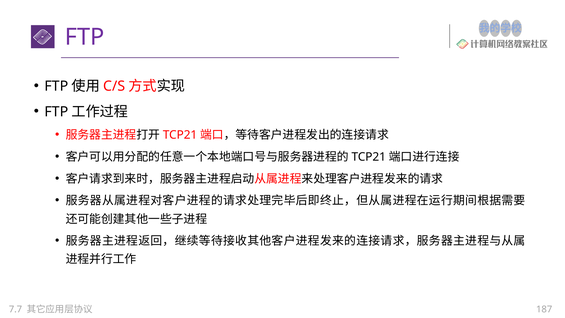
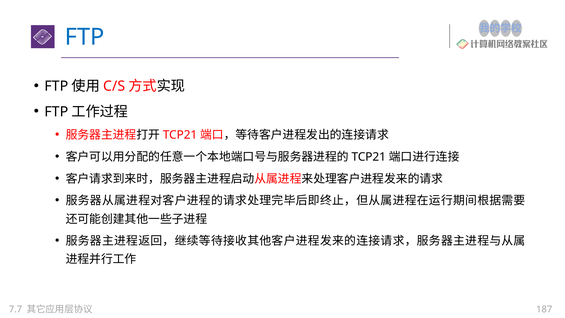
FTP colour: purple -> blue (85, 37)
